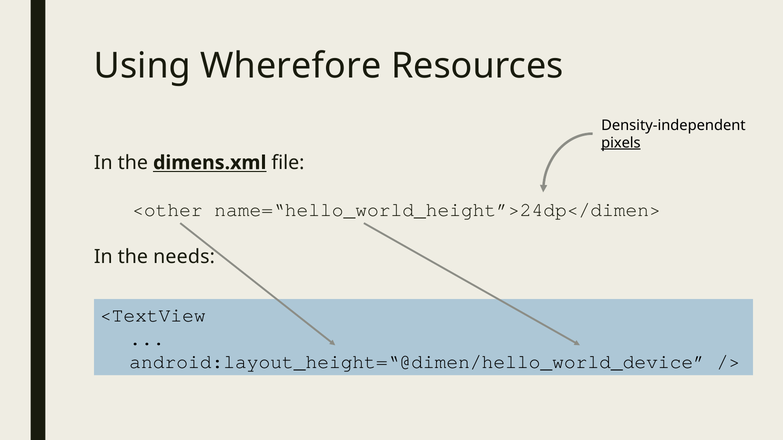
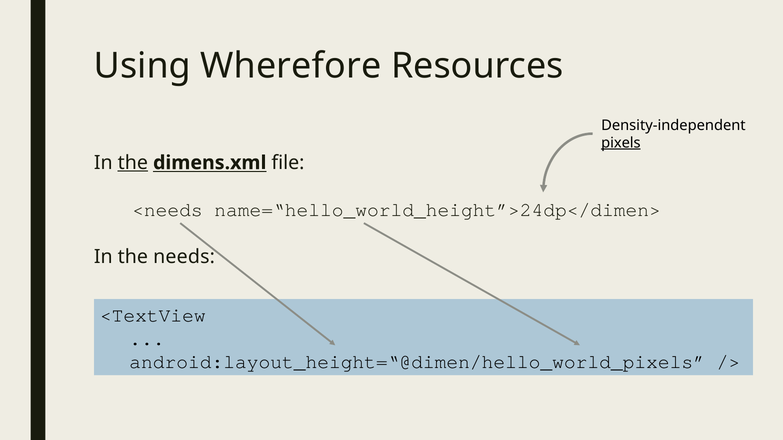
the underline: none -> present (133, 163)
<other: <other -> <needs (167, 210)
android:layout_height=“@dimen/hello_world_device: android:layout_height=“@dimen/hello_world_device -> android:layout_height=“@dimen/hello_world_pixels (417, 362)
